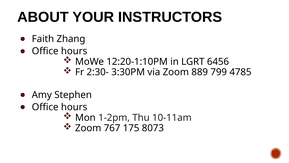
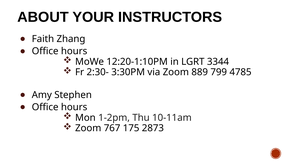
6456: 6456 -> 3344 (218, 61)
8073: 8073 -> 2873 (153, 128)
